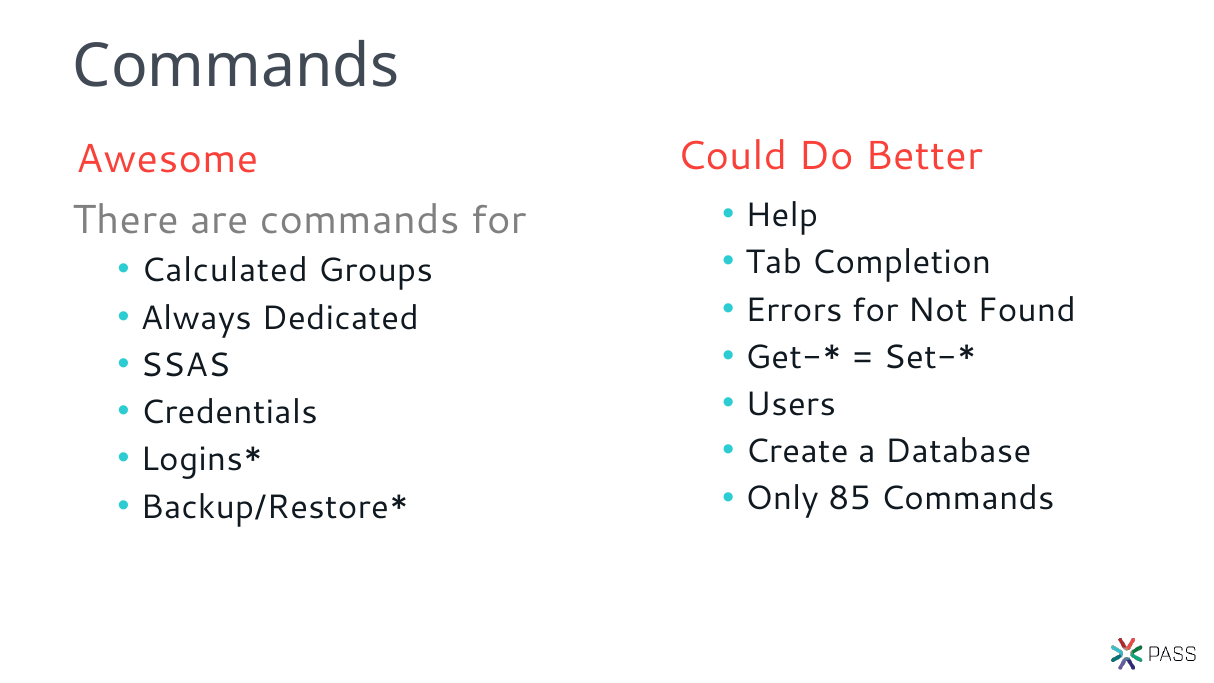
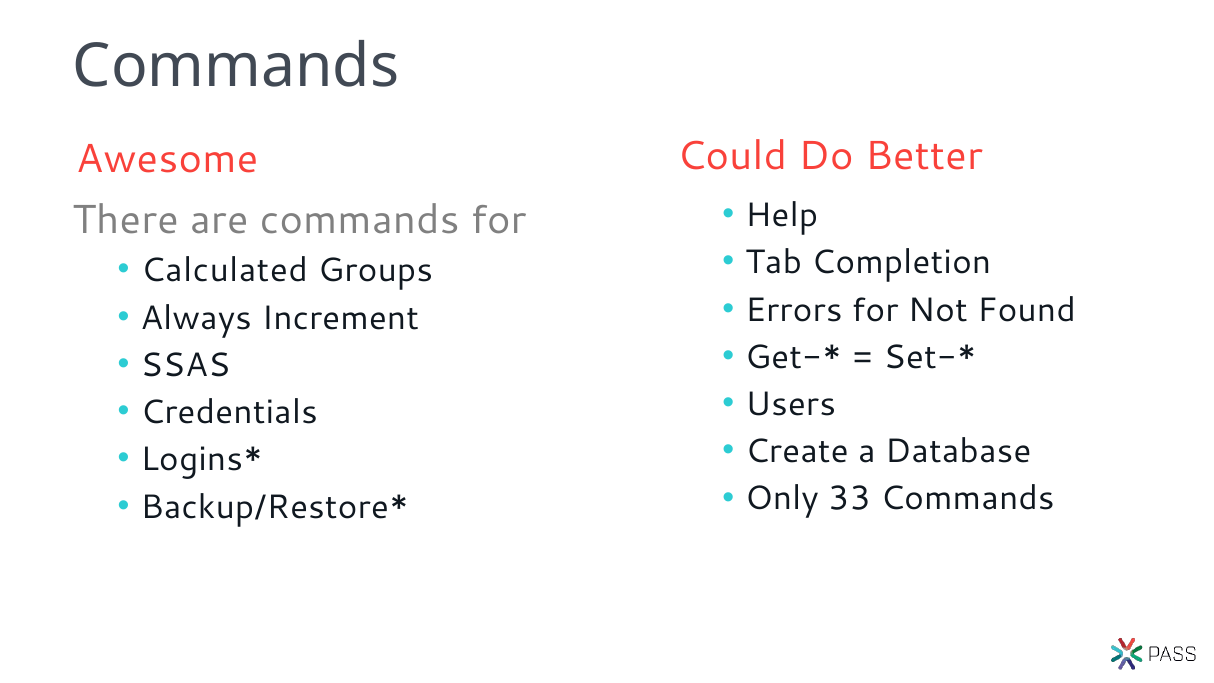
Dedicated: Dedicated -> Increment (340, 318)
85: 85 -> 33 (850, 499)
